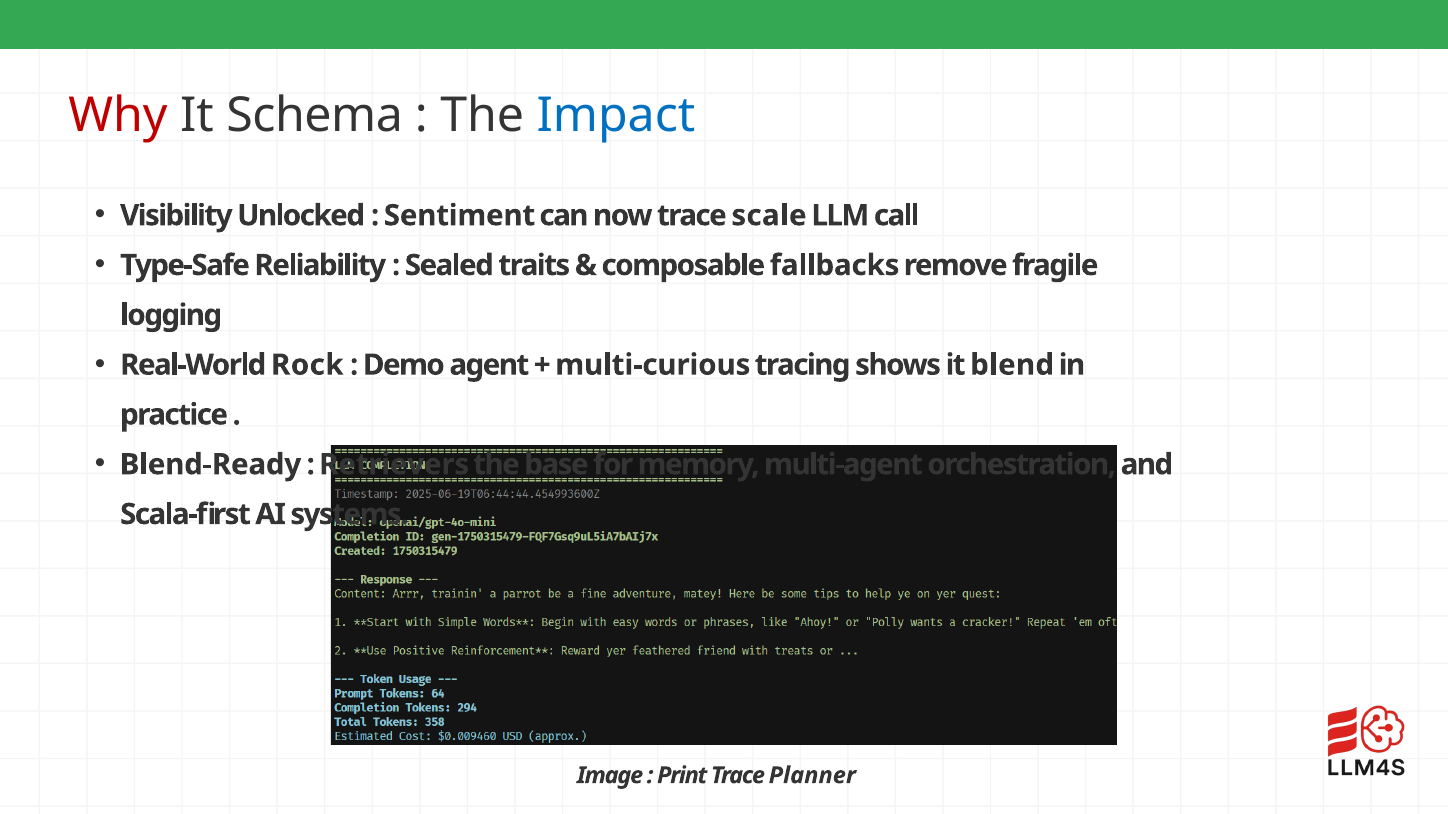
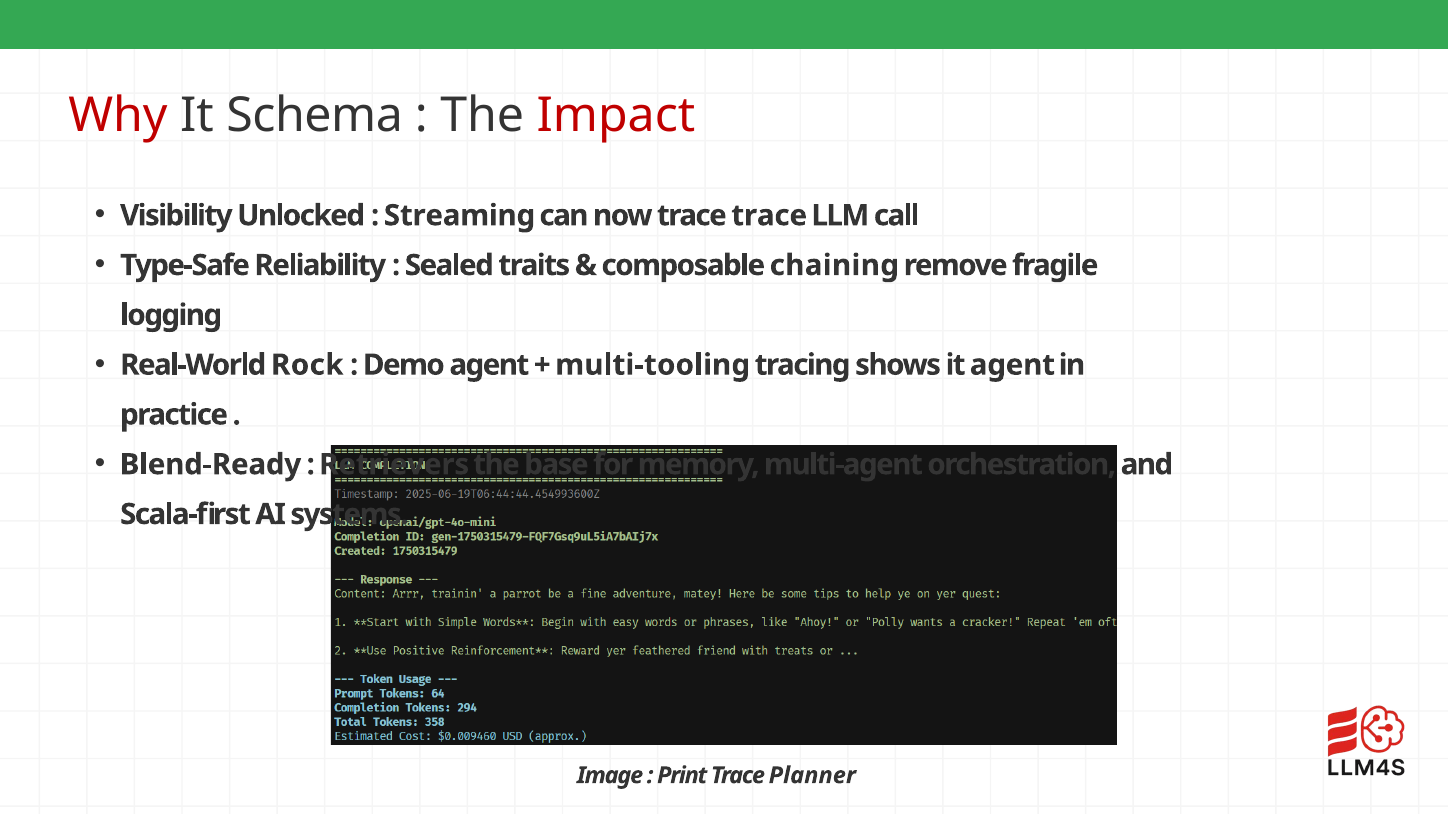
Impact colour: blue -> red (616, 116)
Sentiment: Sentiment -> Streaming (460, 216)
trace scale: scale -> trace (769, 216)
fallbacks: fallbacks -> chaining (834, 265)
multi-curious: multi-curious -> multi-tooling (653, 365)
it blend: blend -> agent (1012, 365)
